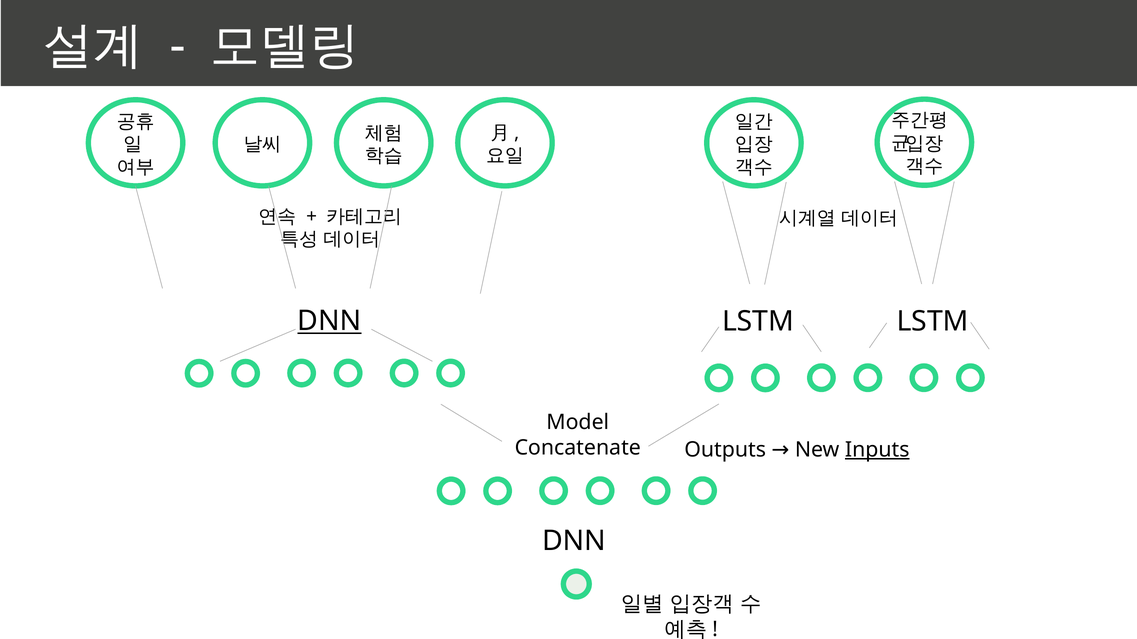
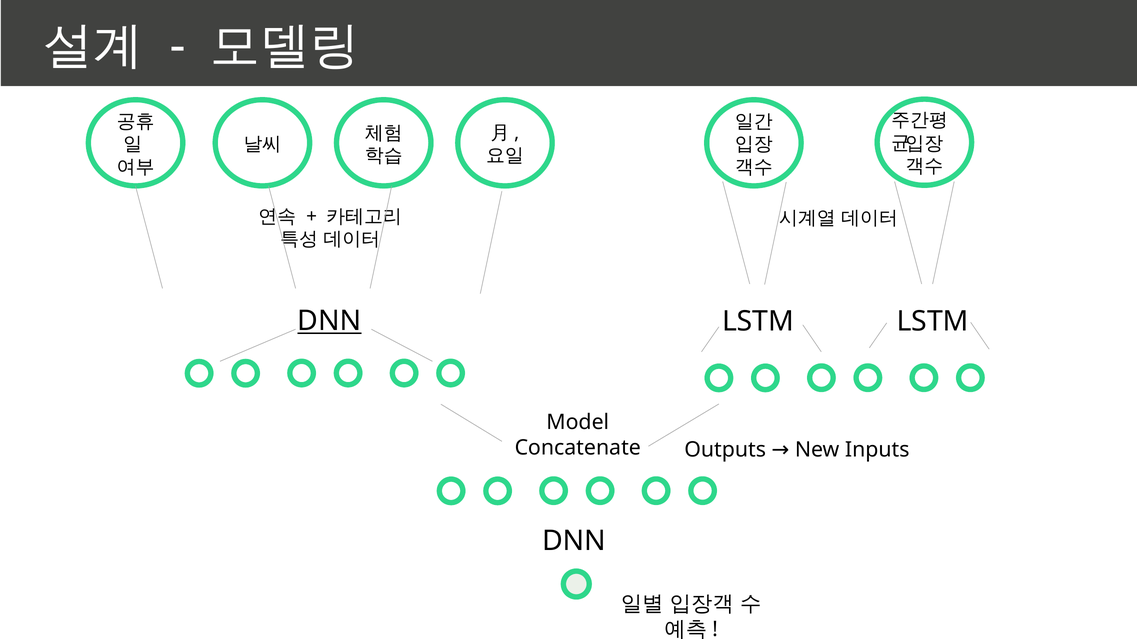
Inputs underline: present -> none (877, 450)
